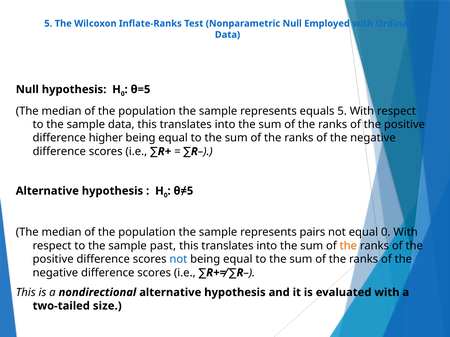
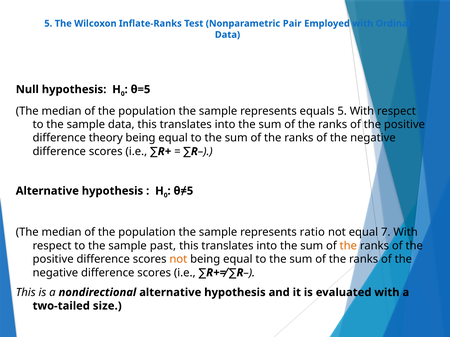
Nonparametric Null: Null -> Pair (292, 24)
higher: higher -> theory (106, 138)
pairs: pairs -> ratio (312, 233)
equal 0: 0 -> 7 (386, 233)
not colour: blue -> orange (178, 260)
